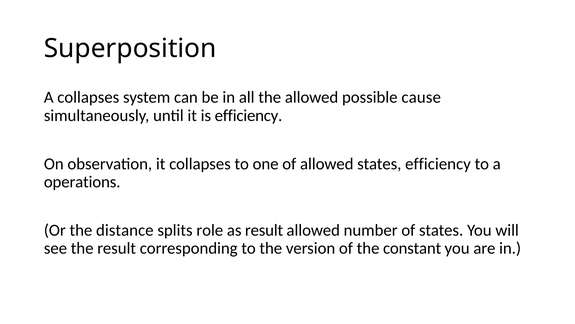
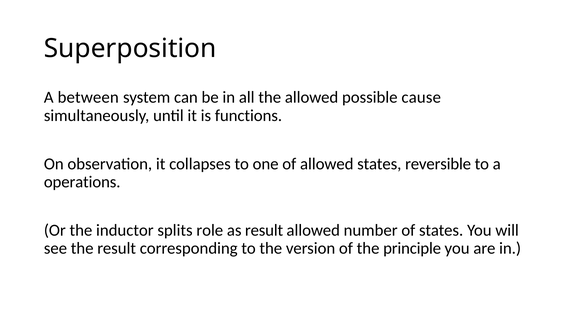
A collapses: collapses -> between (88, 97)
is efficiency: efficiency -> functions (248, 115)
states efficiency: efficiency -> reversible (438, 164)
distance: distance -> inductor (125, 230)
constant: constant -> principle (412, 248)
